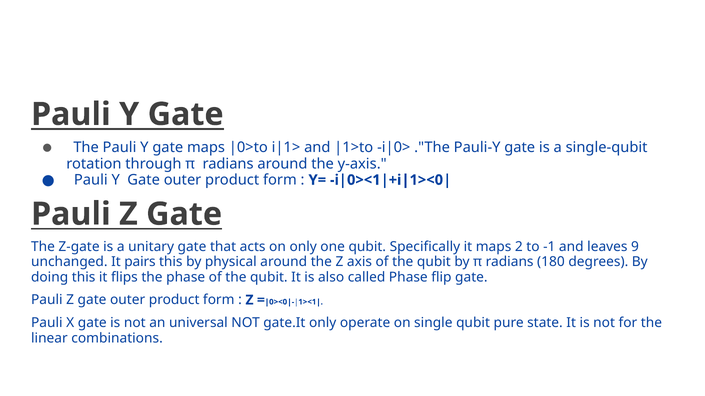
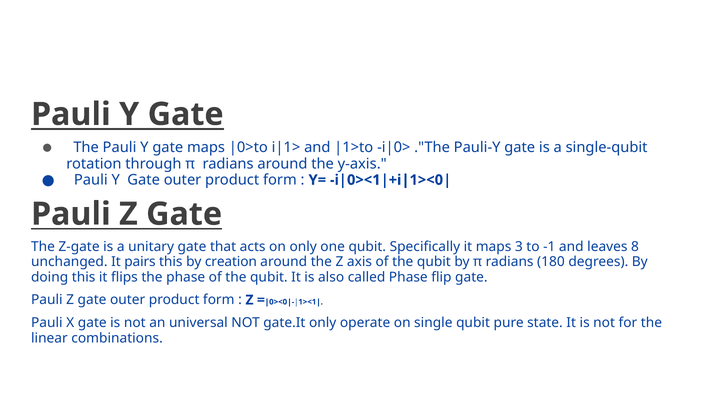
2: 2 -> 3 (519, 247)
9: 9 -> 8 (635, 247)
physical: physical -> creation (231, 262)
